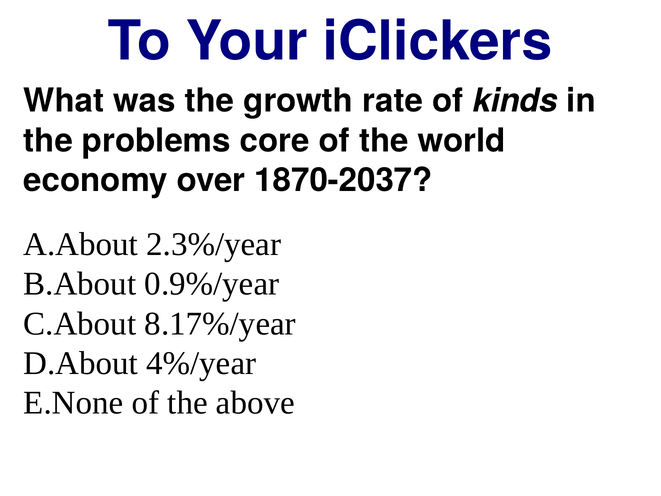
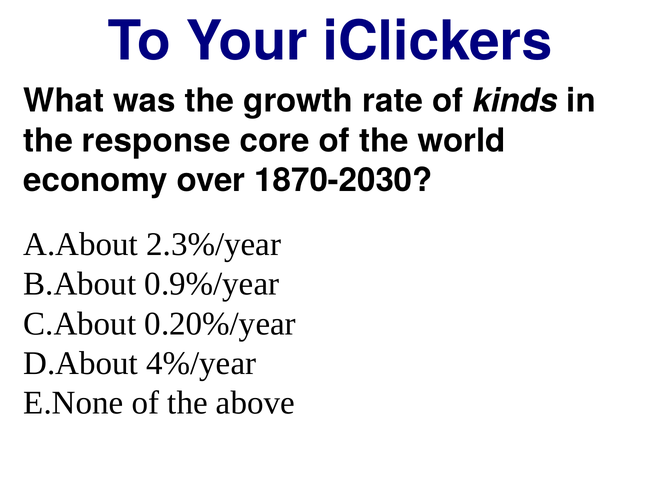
problems: problems -> response (156, 141)
1870-2037: 1870-2037 -> 1870-2030 (344, 180)
8.17%/year: 8.17%/year -> 0.20%/year (220, 323)
